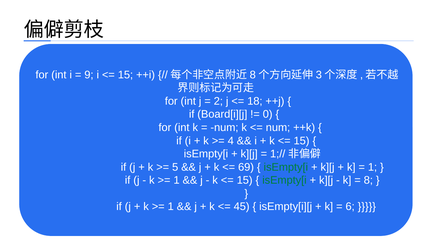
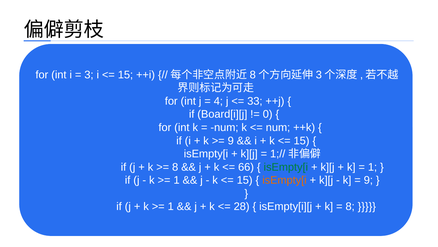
9: 9 -> 3 (89, 75)
2: 2 -> 4 (218, 101)
18: 18 -> 33 (255, 101)
4: 4 -> 9 (231, 140)
5: 5 -> 8 (175, 167)
69: 69 -> 66 (246, 167)
isEmpty[i colour: green -> orange (284, 180)
8: 8 -> 9 (368, 180)
45: 45 -> 28 (242, 206)
6: 6 -> 8 (350, 206)
